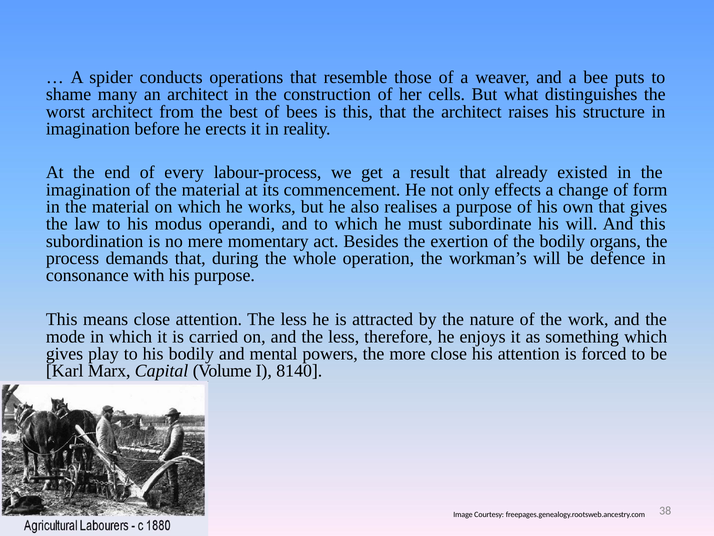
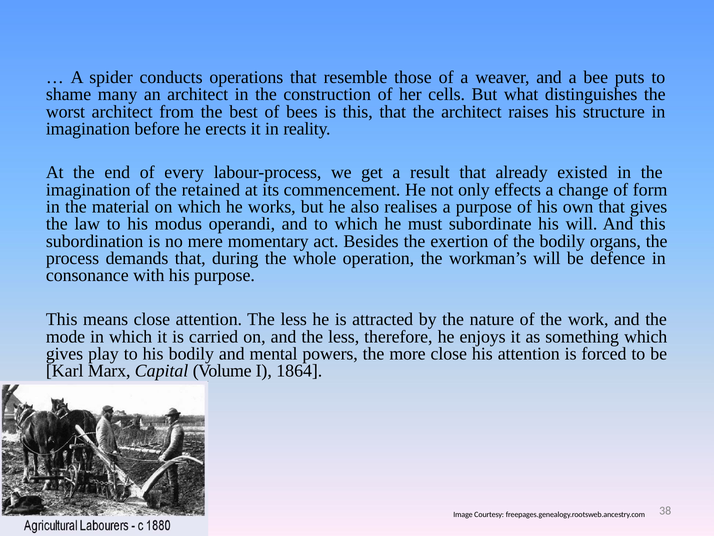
of the material: material -> retained (211, 190)
8140: 8140 -> 1864 (299, 371)
